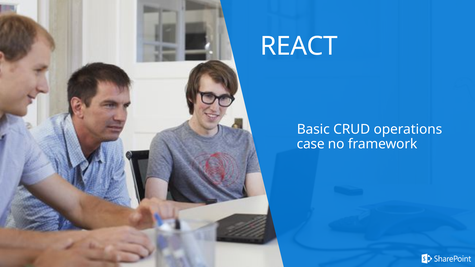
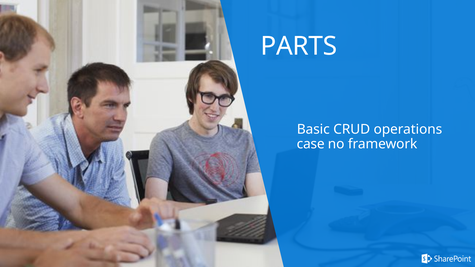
REACT: REACT -> PARTS (299, 46)
